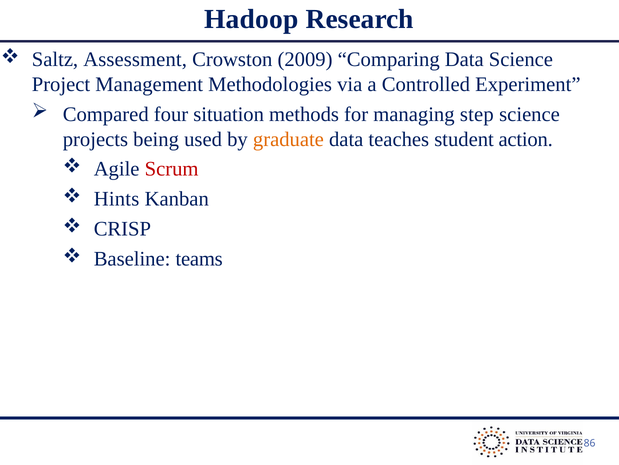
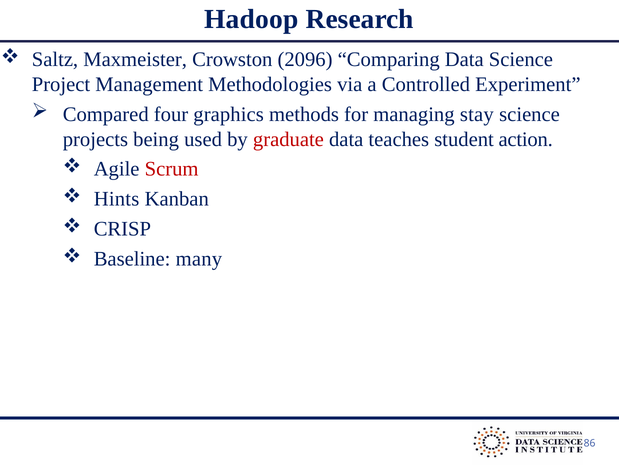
Assessment: Assessment -> Maxmeister (135, 60)
2009: 2009 -> 2096 (305, 60)
situation: situation -> graphics (229, 114)
step: step -> stay (477, 114)
graduate colour: orange -> red (288, 139)
teams: teams -> many (199, 259)
